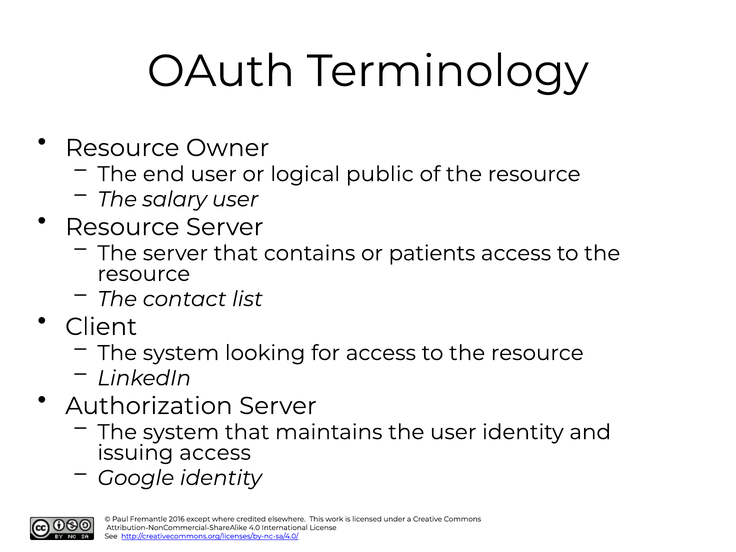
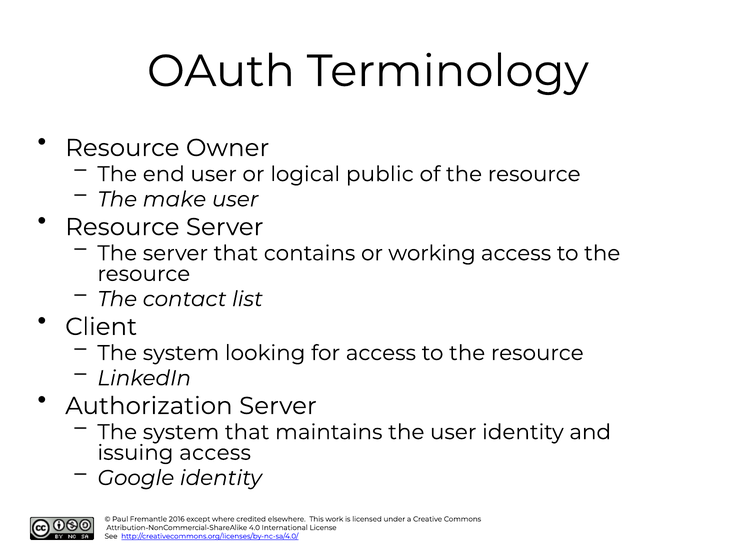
salary: salary -> make (174, 199)
patients: patients -> working (432, 253)
